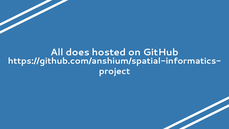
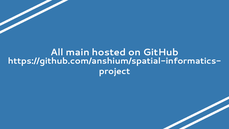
does: does -> main (78, 52)
